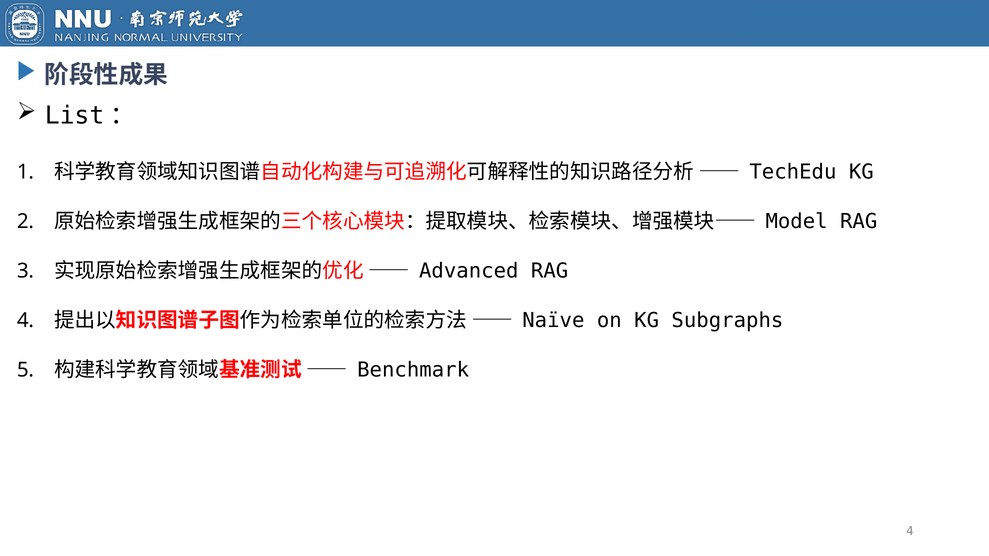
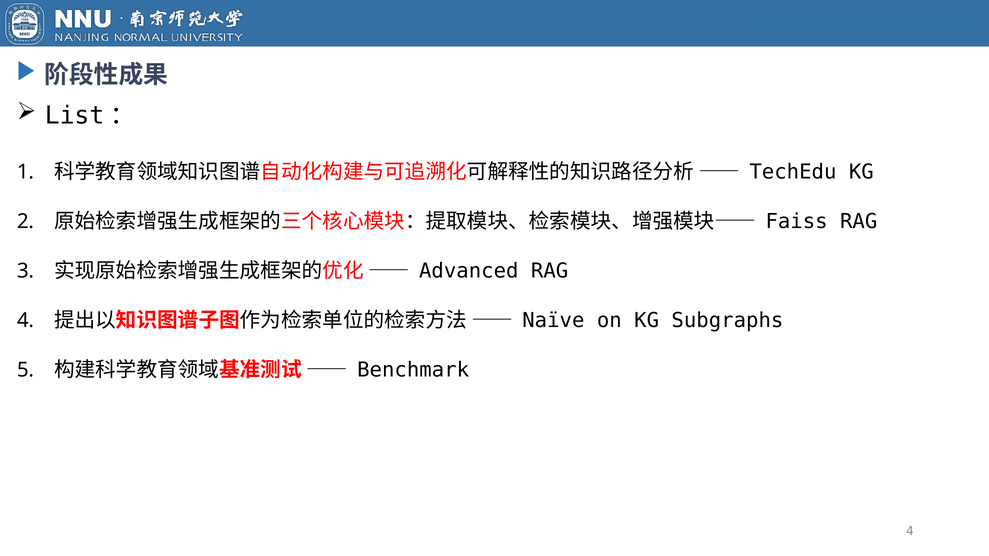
Model: Model -> Faiss (797, 222)
